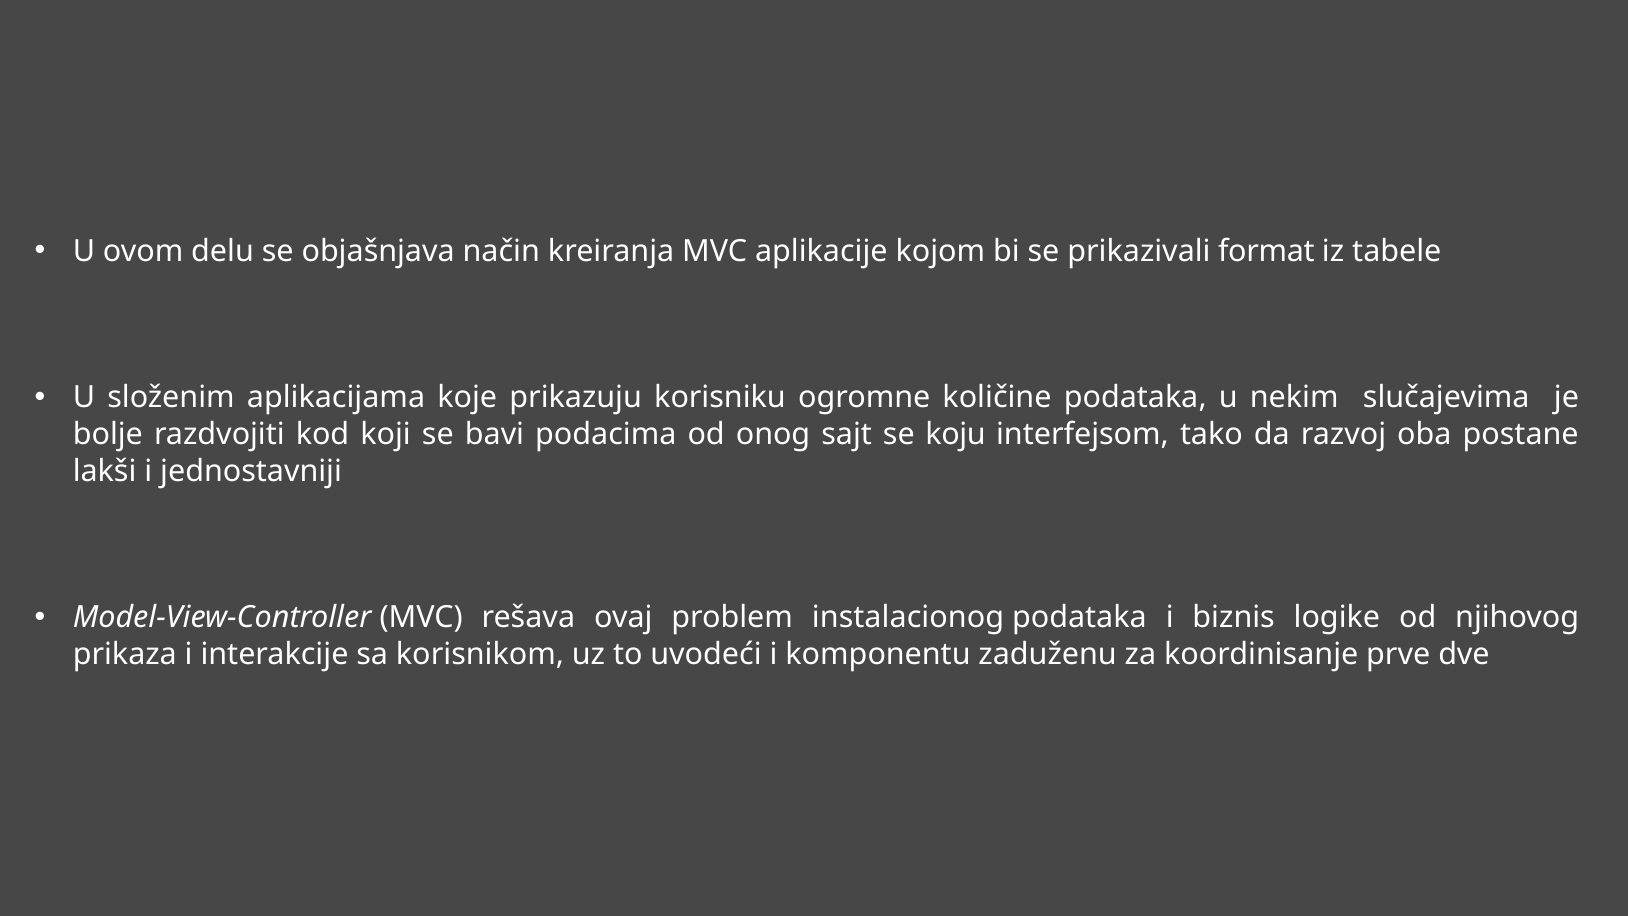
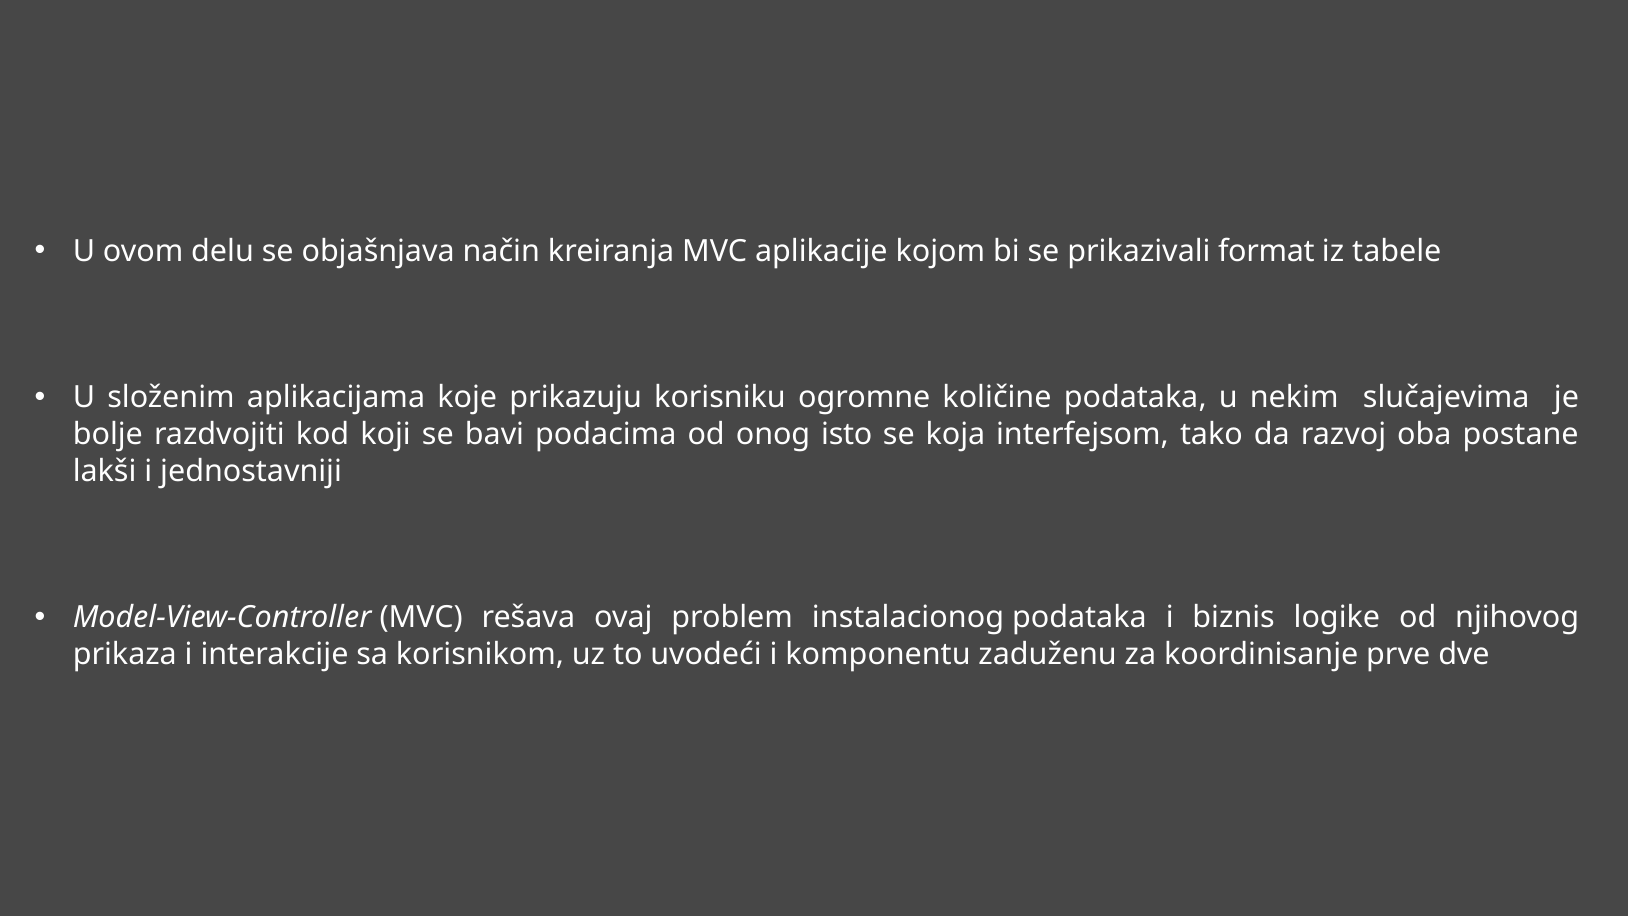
sajt: sajt -> isto (847, 434)
koju: koju -> koja (955, 434)
